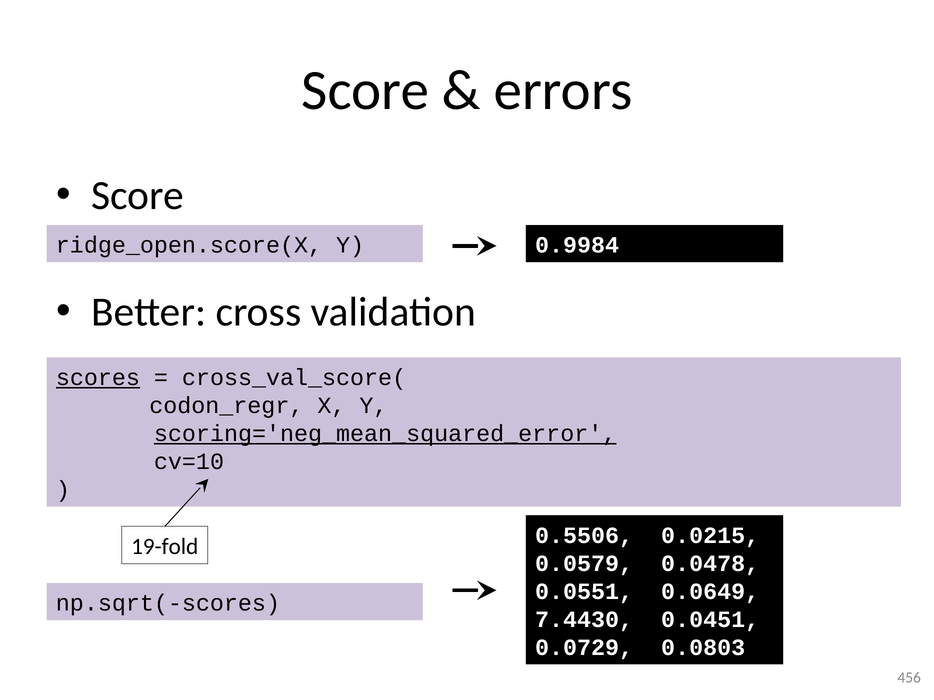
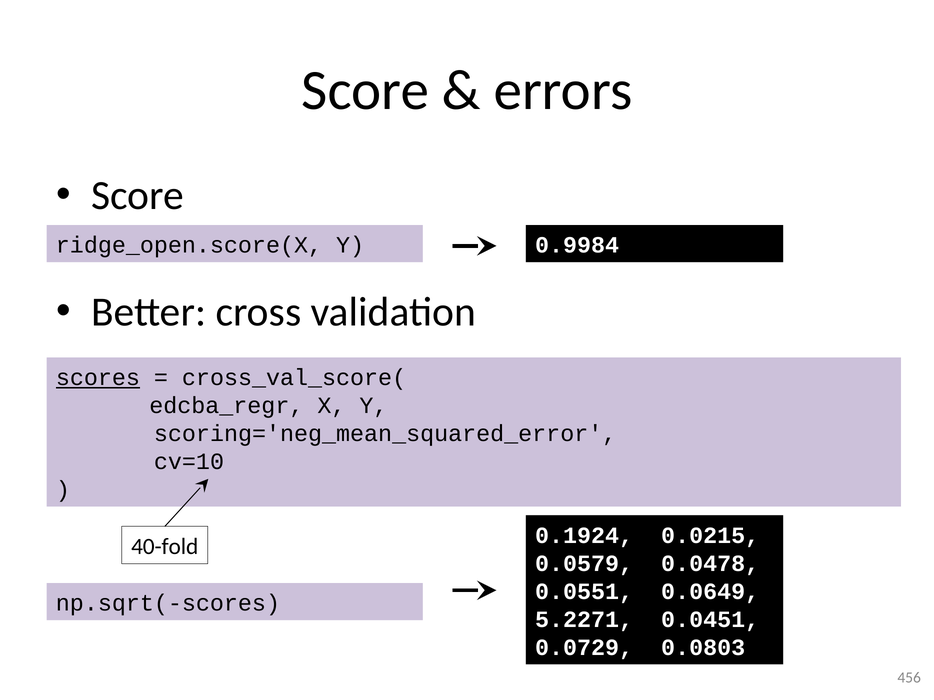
codon_regr: codon_regr -> edcba_regr (226, 406)
scoring='neg_mean_squared_error underline: present -> none (385, 434)
0.5506: 0.5506 -> 0.1924 (584, 536)
19-fold: 19-fold -> 40-fold (165, 547)
7.4430: 7.4430 -> 5.2271 (584, 620)
